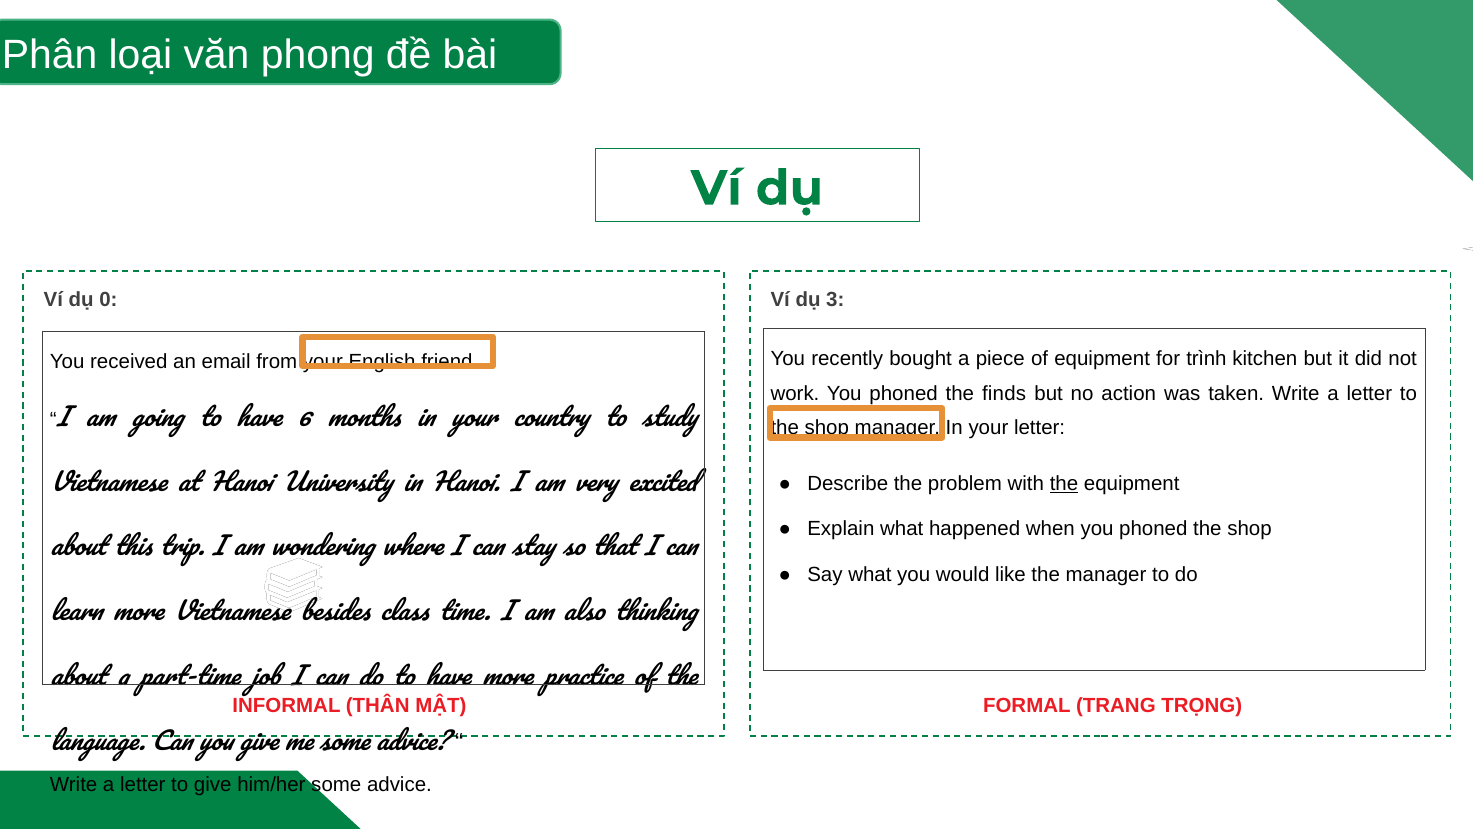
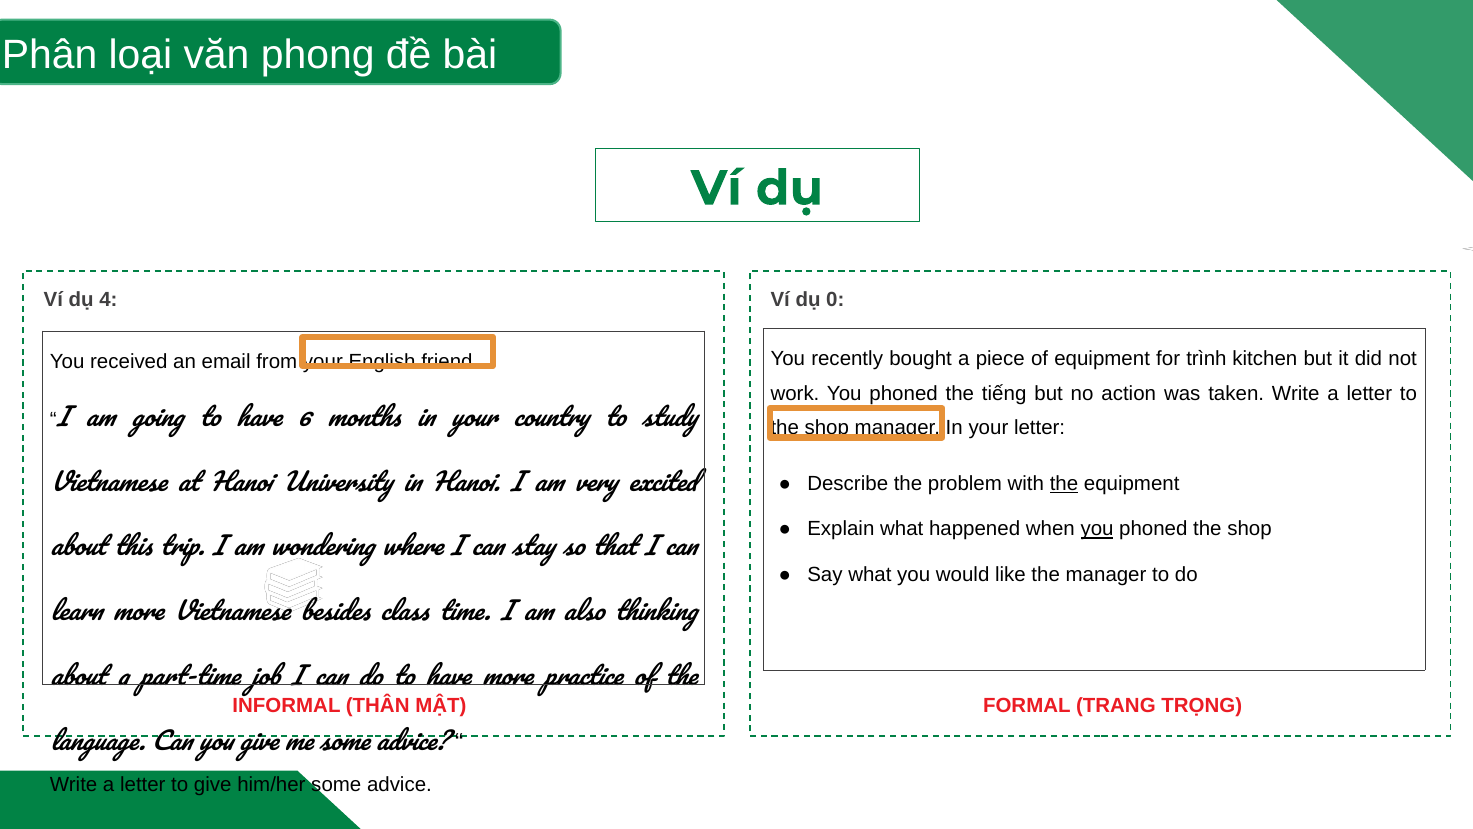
0: 0 -> 4 (108, 300)
3: 3 -> 0 (835, 300)
finds: finds -> tiếng (1004, 393)
you underline: none -> present (1097, 529)
